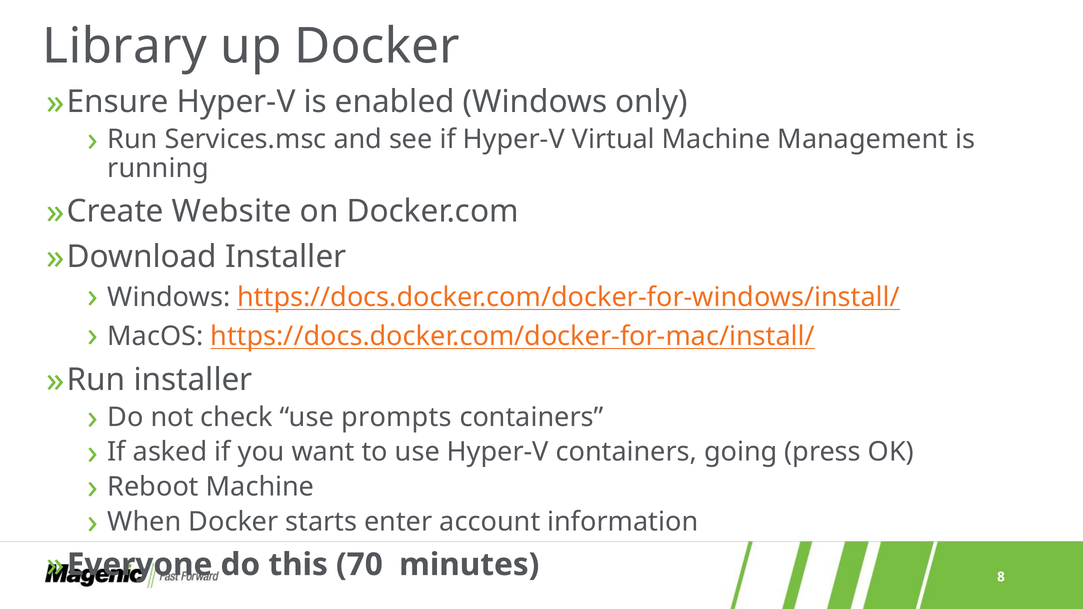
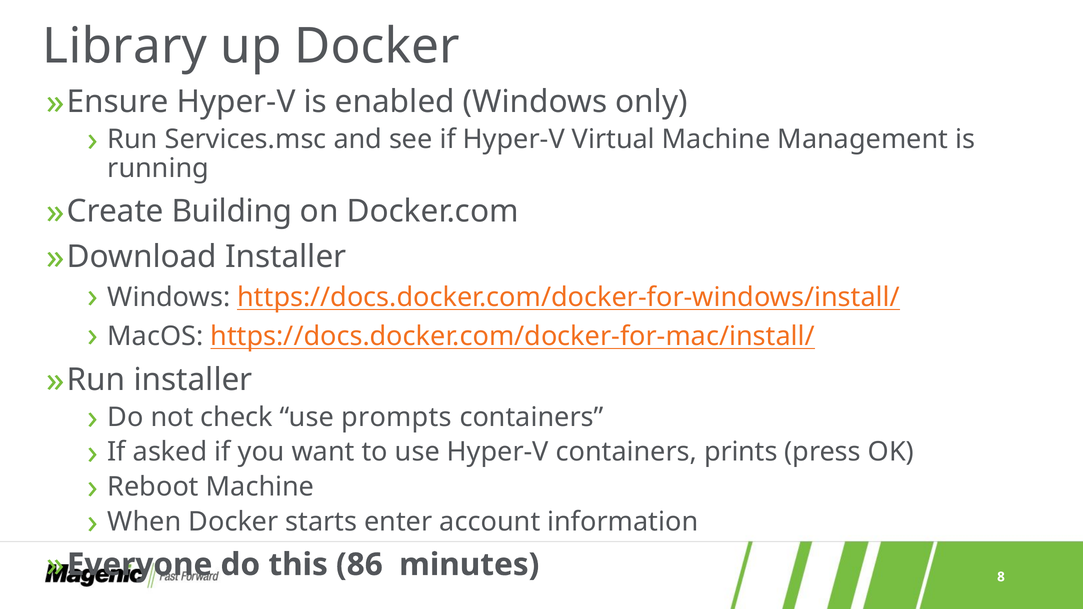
Website: Website -> Building (232, 211)
going: going -> prints (741, 452)
70: 70 -> 86 (359, 565)
